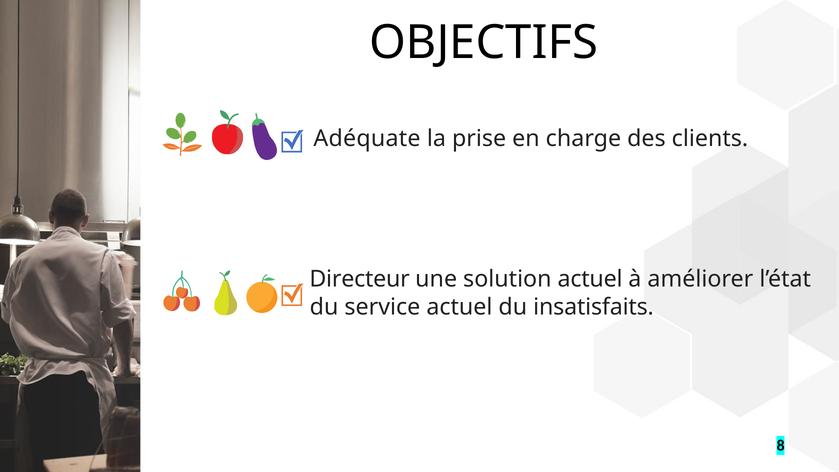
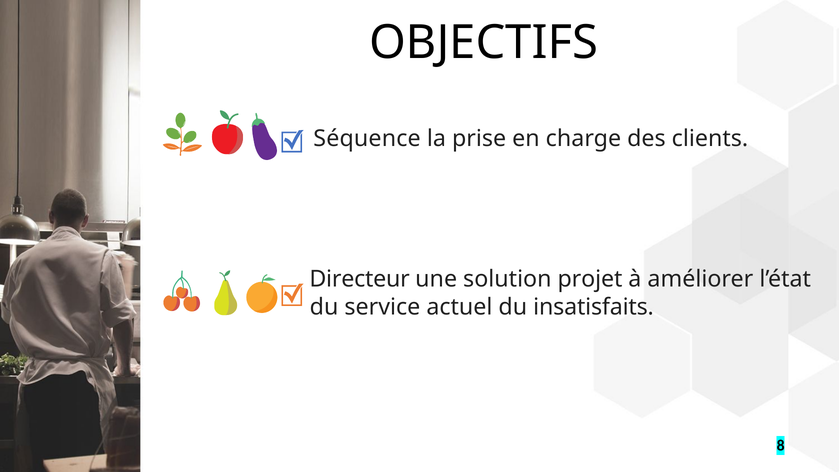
Adéquate: Adéquate -> Séquence (367, 139)
solution actuel: actuel -> projet (590, 279)
